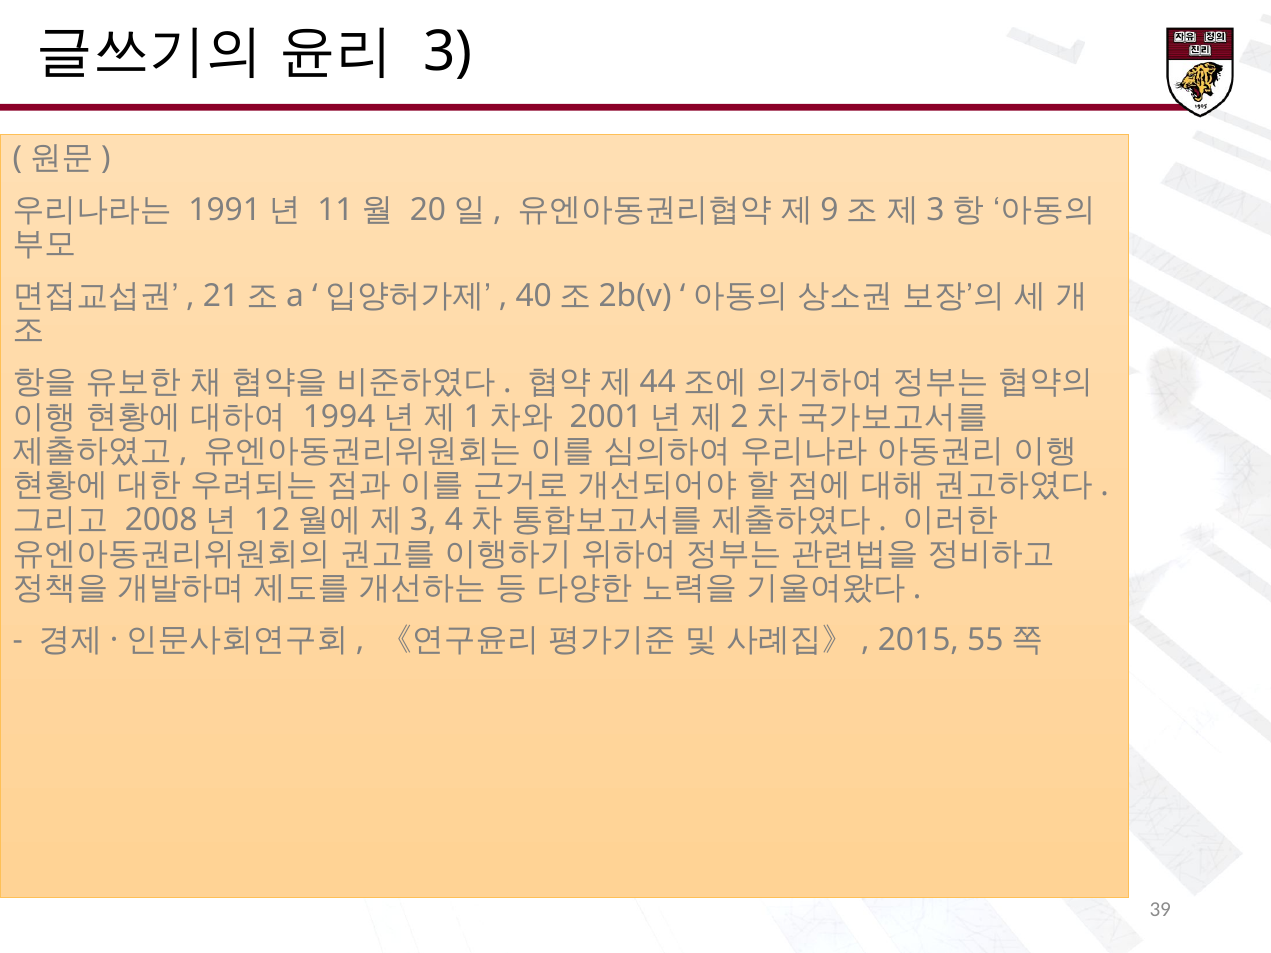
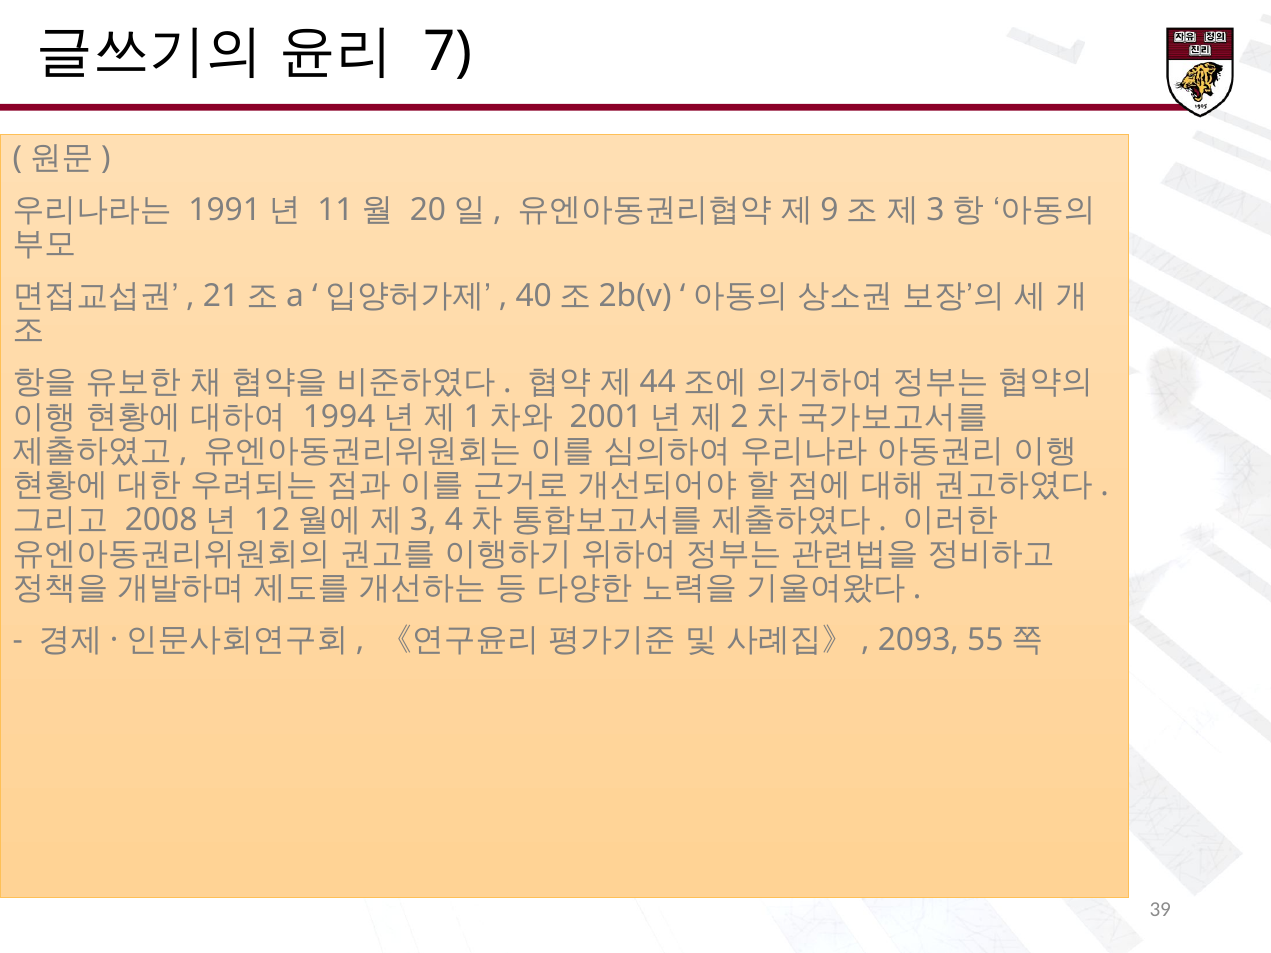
3: 3 -> 7 (448, 52)
2015: 2015 -> 2093 (918, 640)
